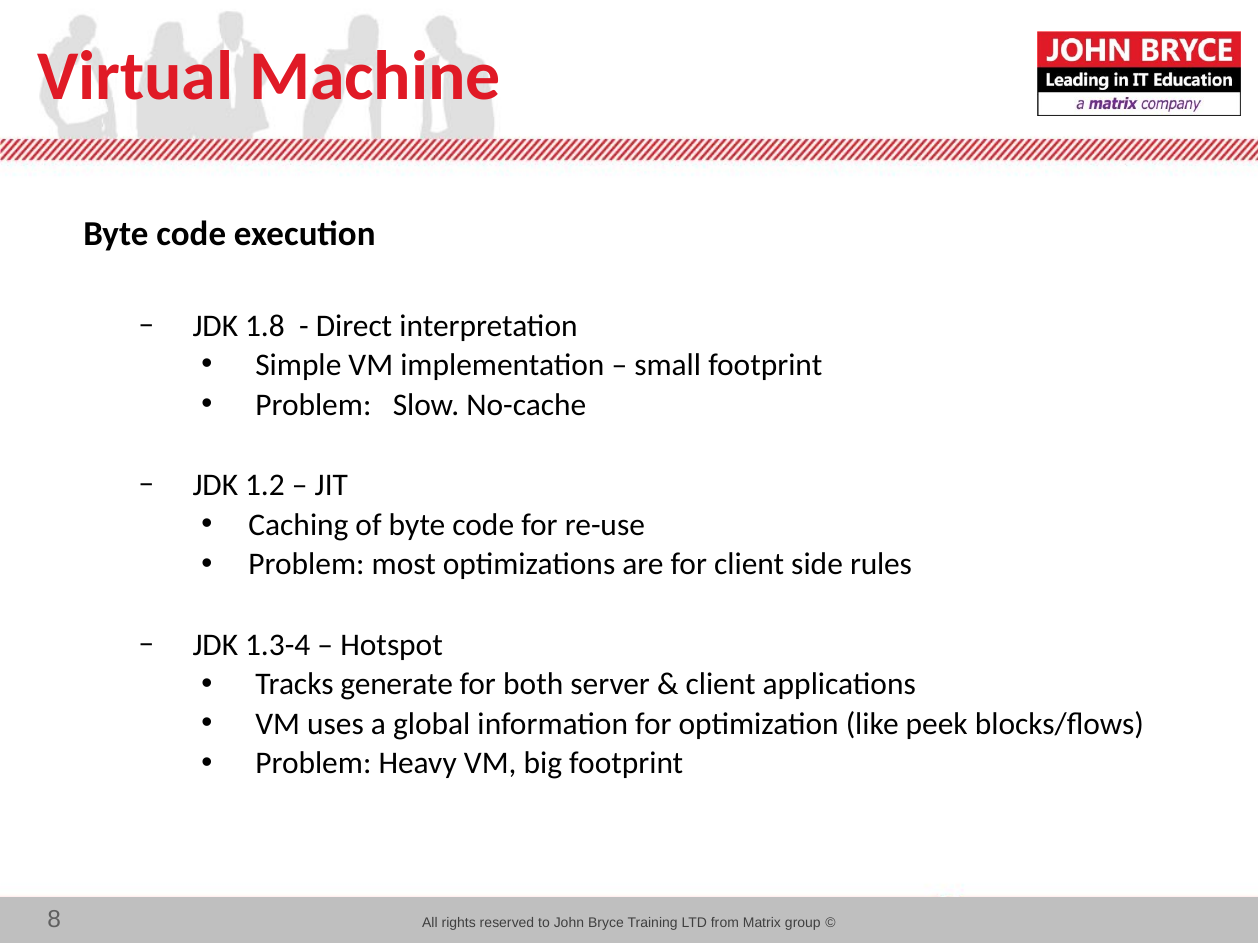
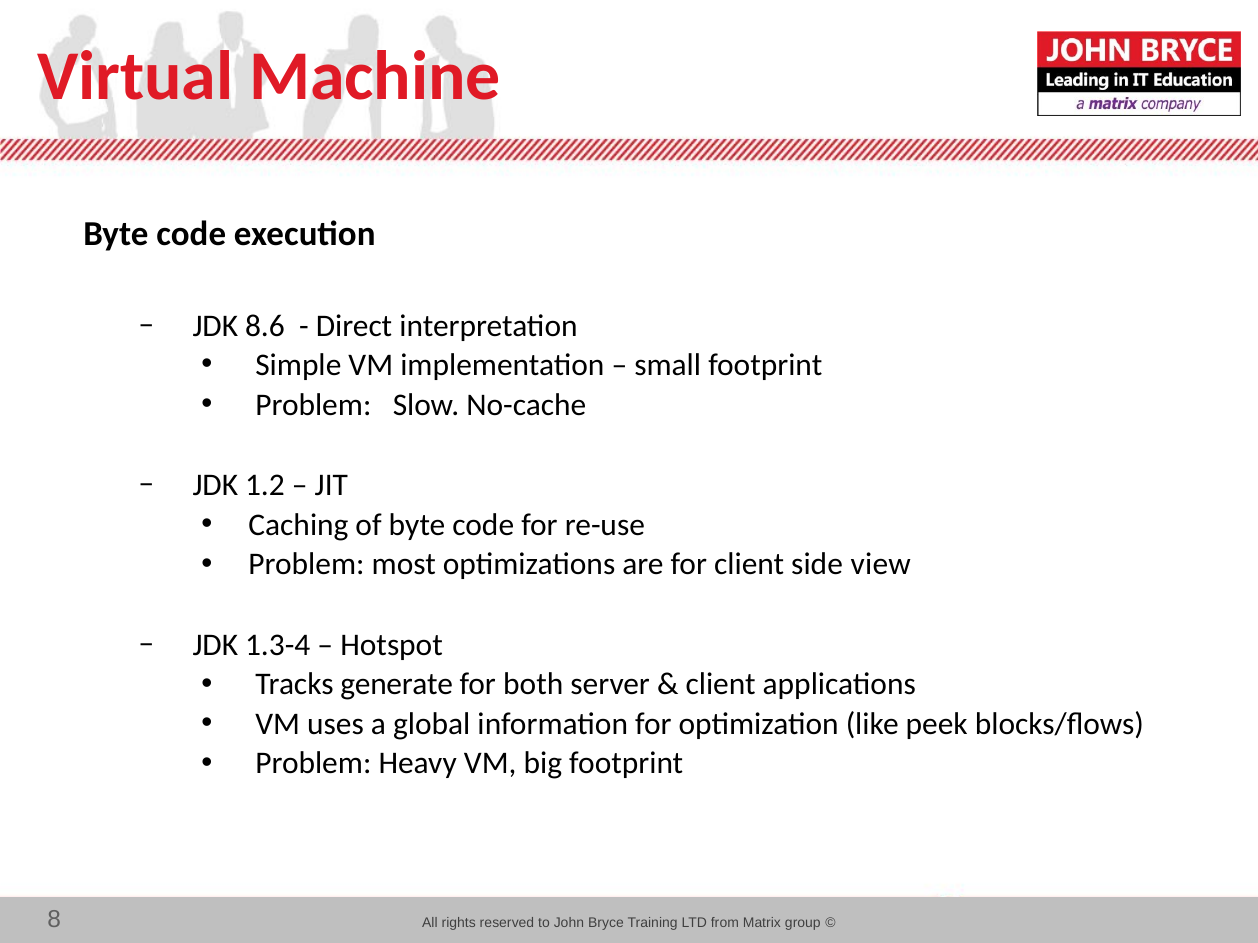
1.8: 1.8 -> 8.6 (265, 326)
rules: rules -> view (881, 565)
